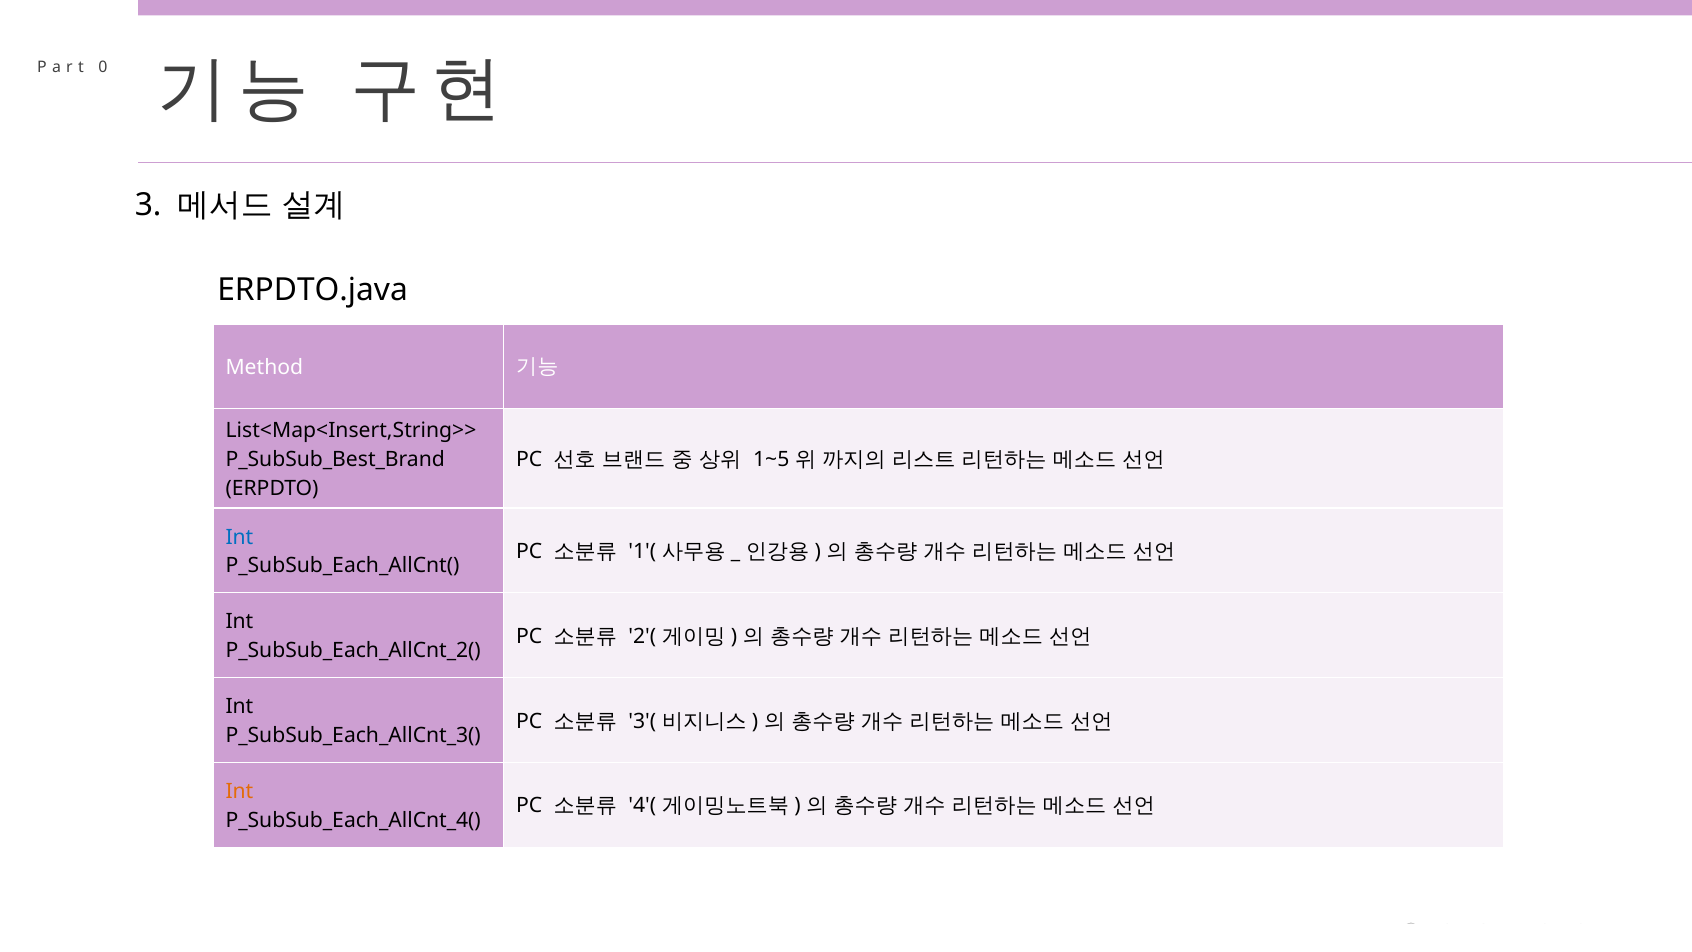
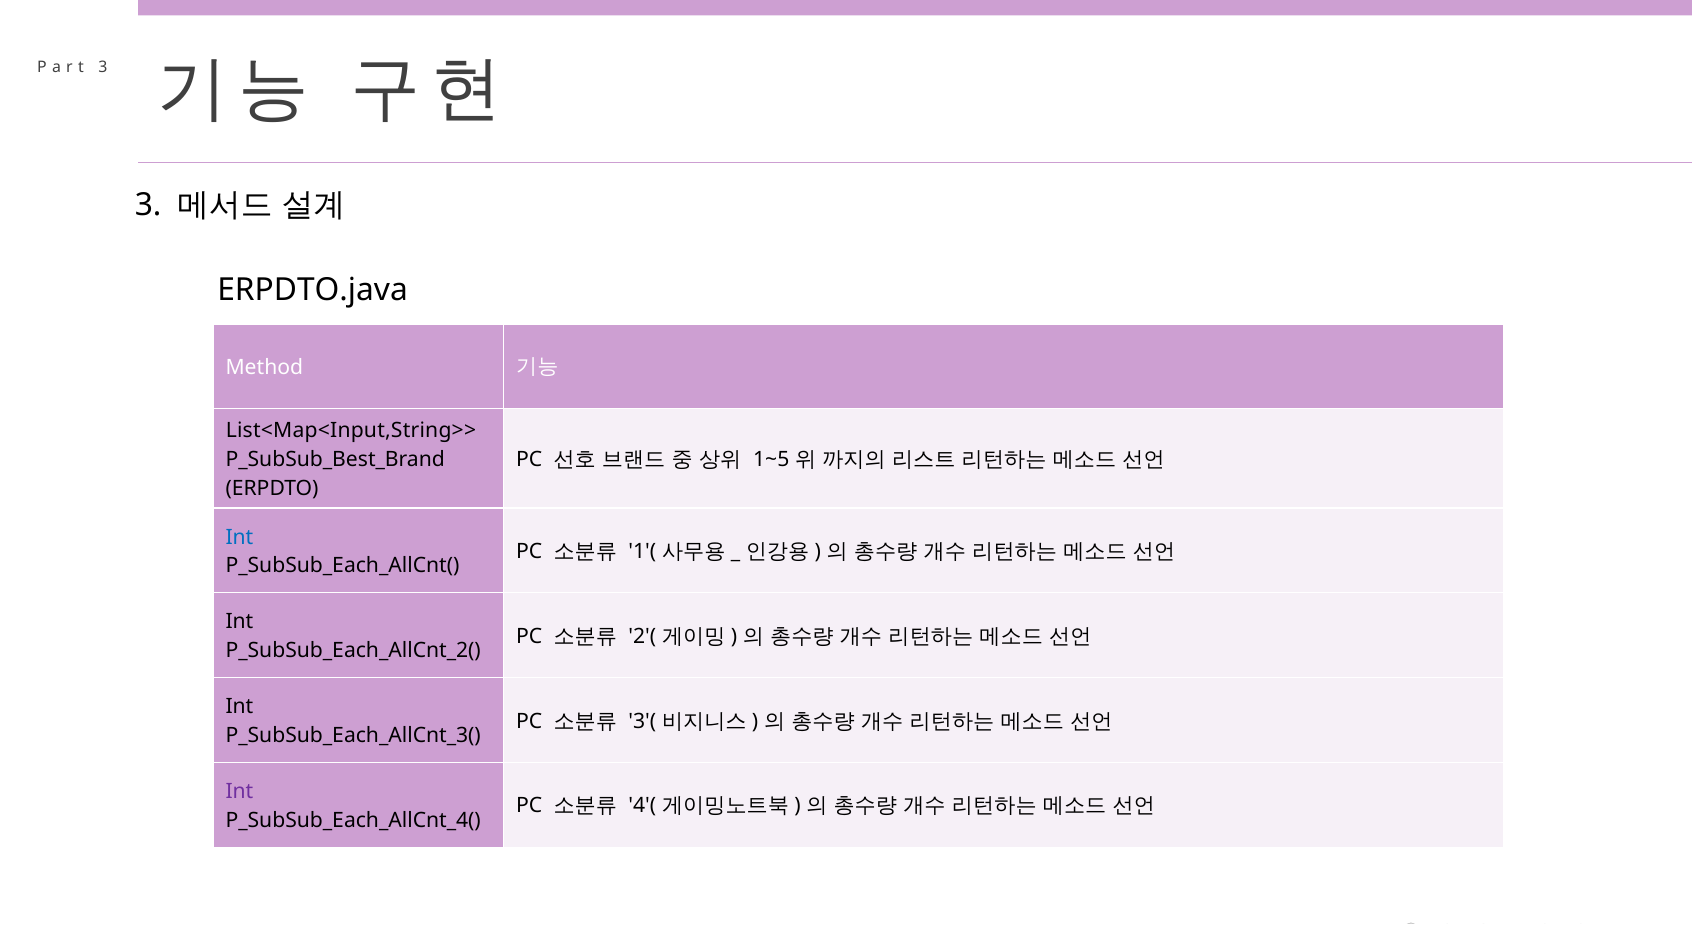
0: 0 -> 3 (103, 67)
List<Map<Insert,String>>: List<Map<Insert,String>> -> List<Map<Input,String>> (351, 431)
Int colour: orange -> purple (239, 791)
